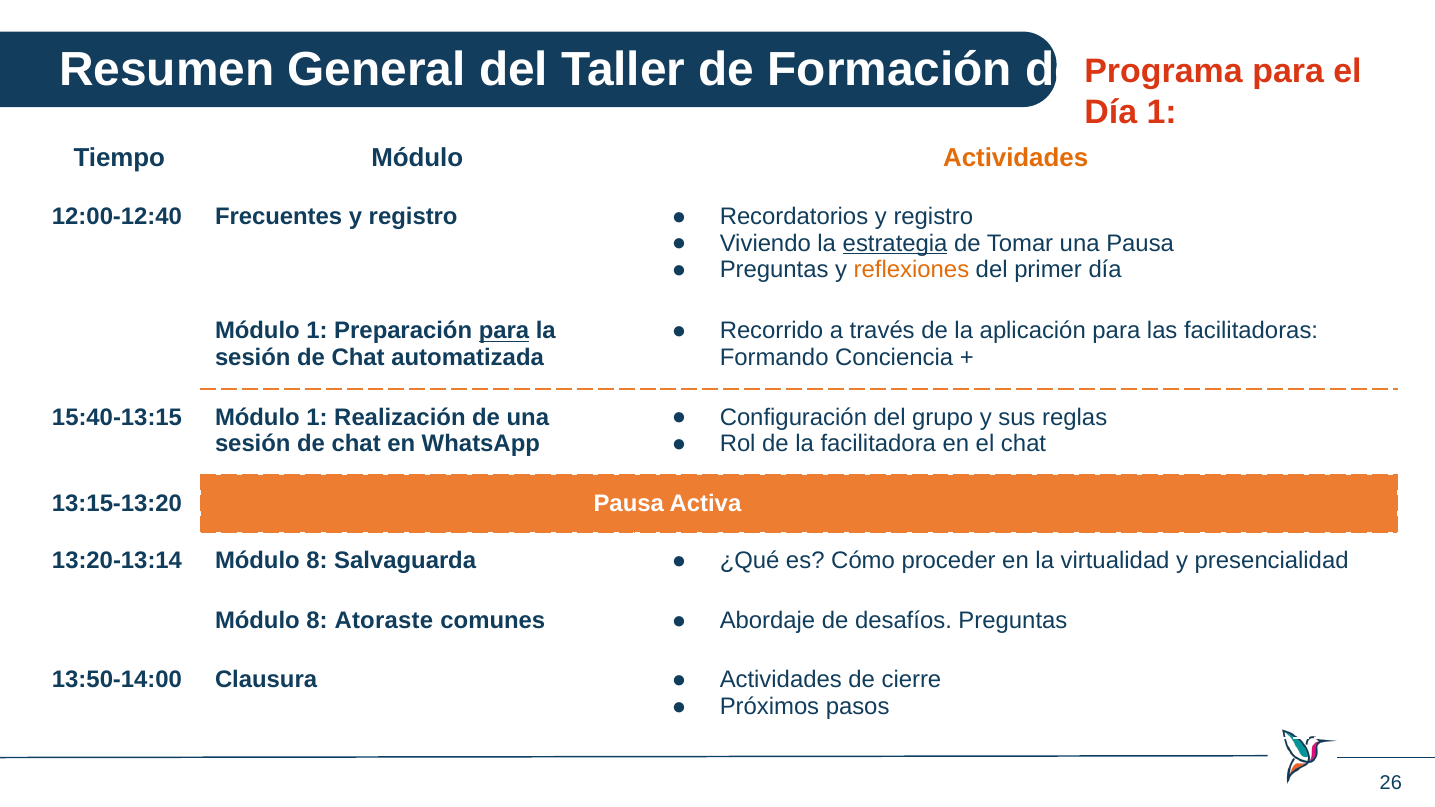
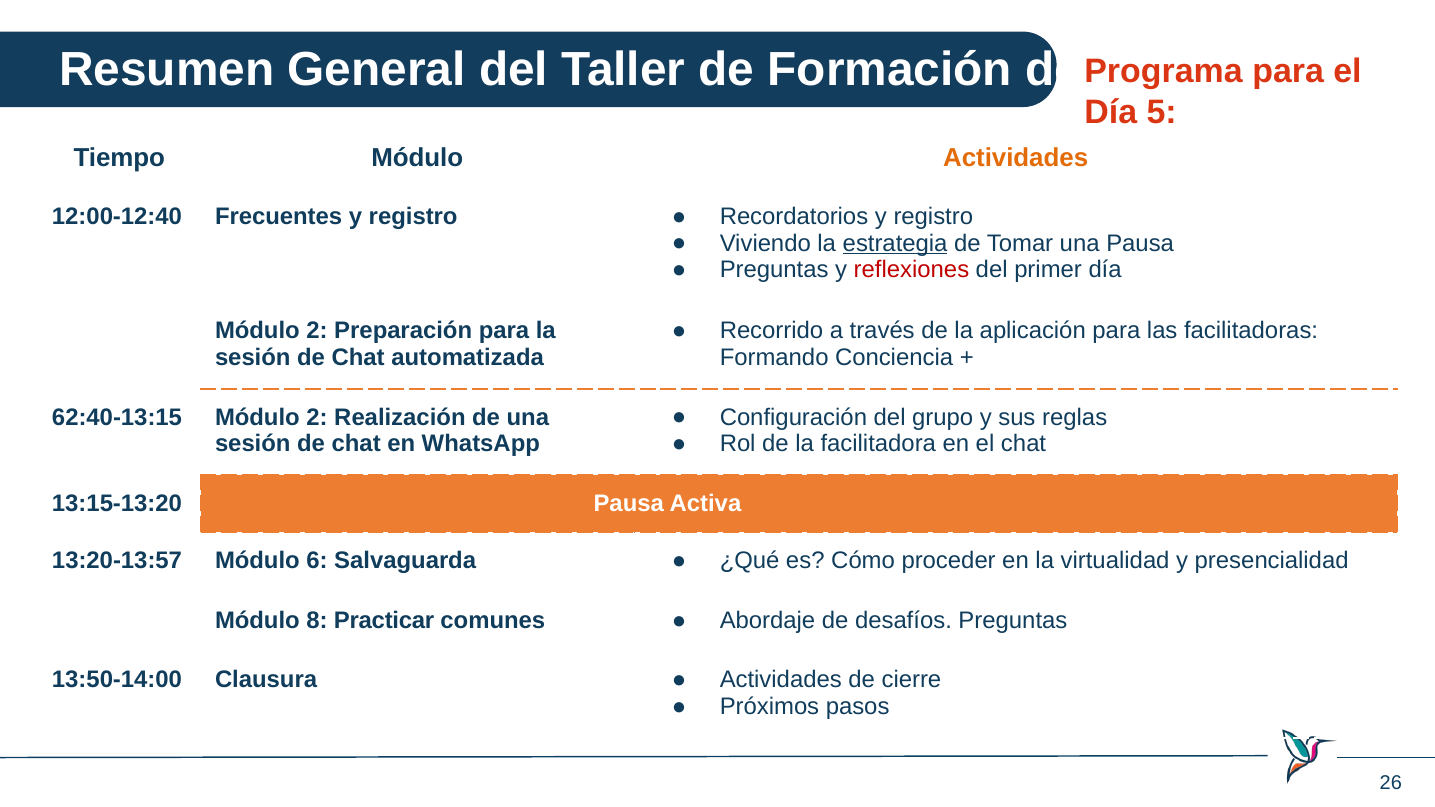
Día 1: 1 -> 5 (1162, 112)
reflexiones colour: orange -> red (911, 270)
1: 1 -> 2 (317, 331)
para underline: present -> none (504, 331)
15:40-13:15: 15:40-13:15 -> 62:40-13:15 (117, 417)
1: 1 -> 2 (317, 417)
13:20-13:14: 13:20-13:14 -> 13:20-13:57 (117, 561)
8: 8 -> 6 (317, 561)
Atoraste: Atoraste -> Practicar (384, 620)
